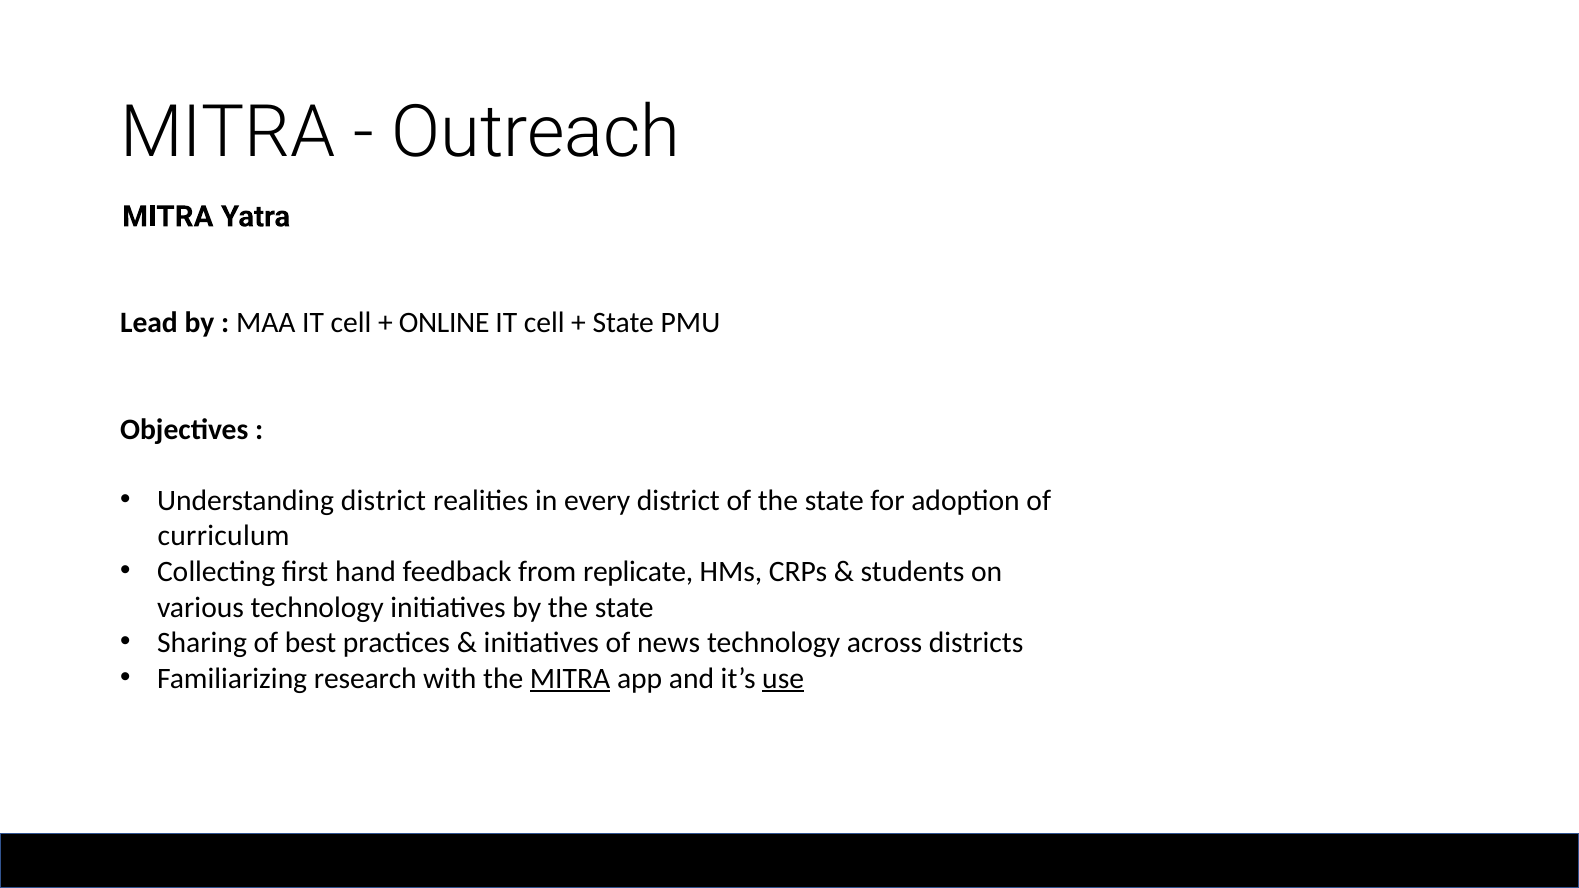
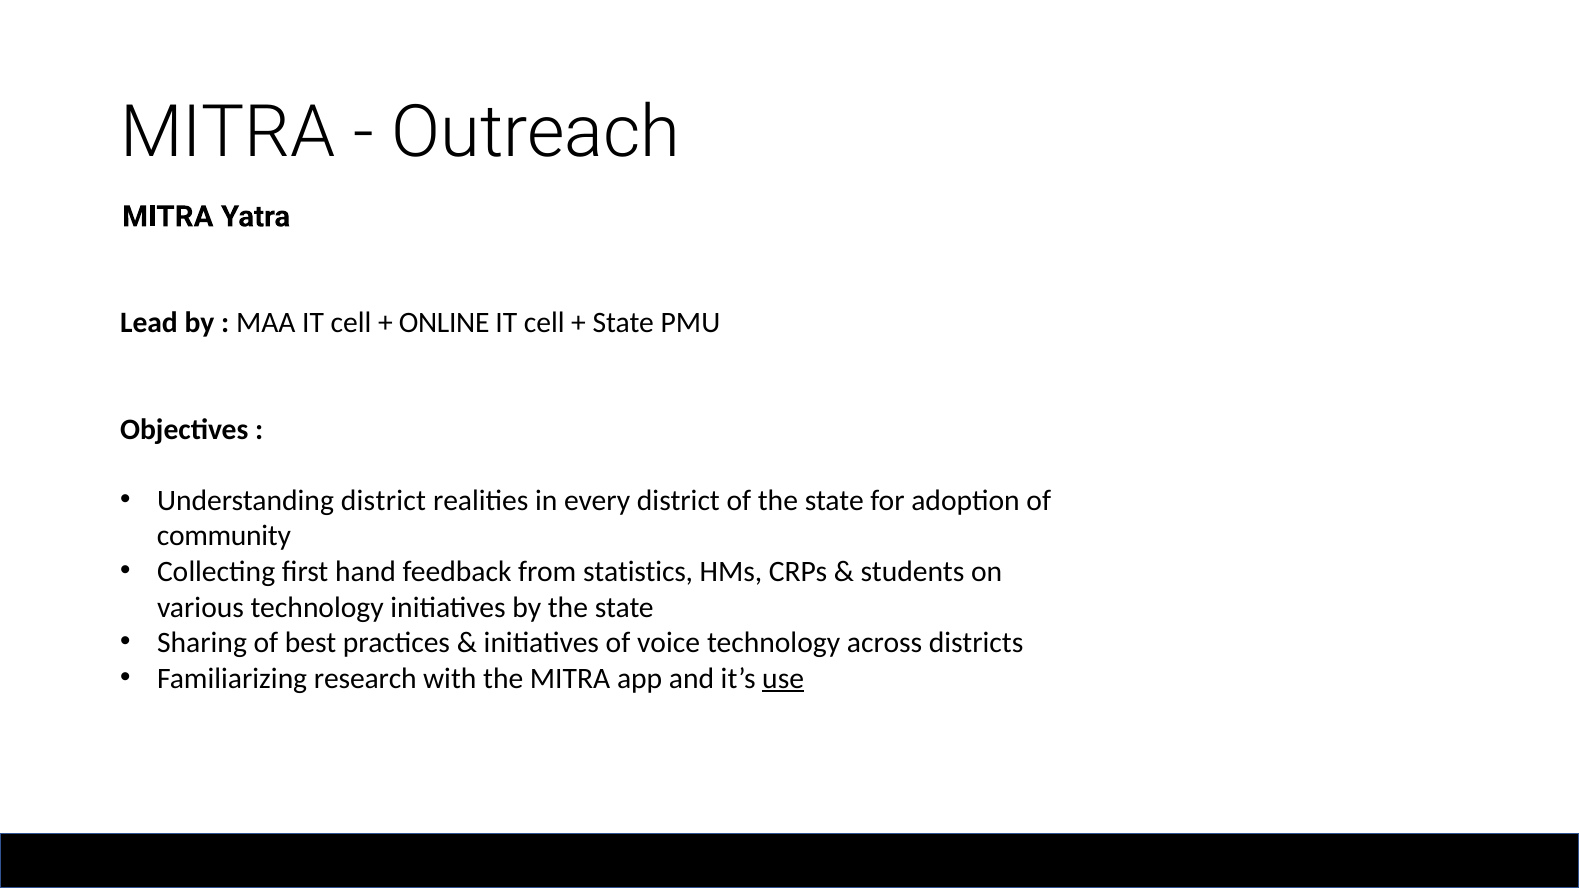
curriculum: curriculum -> community (224, 536)
replicate: replicate -> statistics (638, 572)
news: news -> voice (669, 643)
MITRA underline: present -> none (570, 678)
